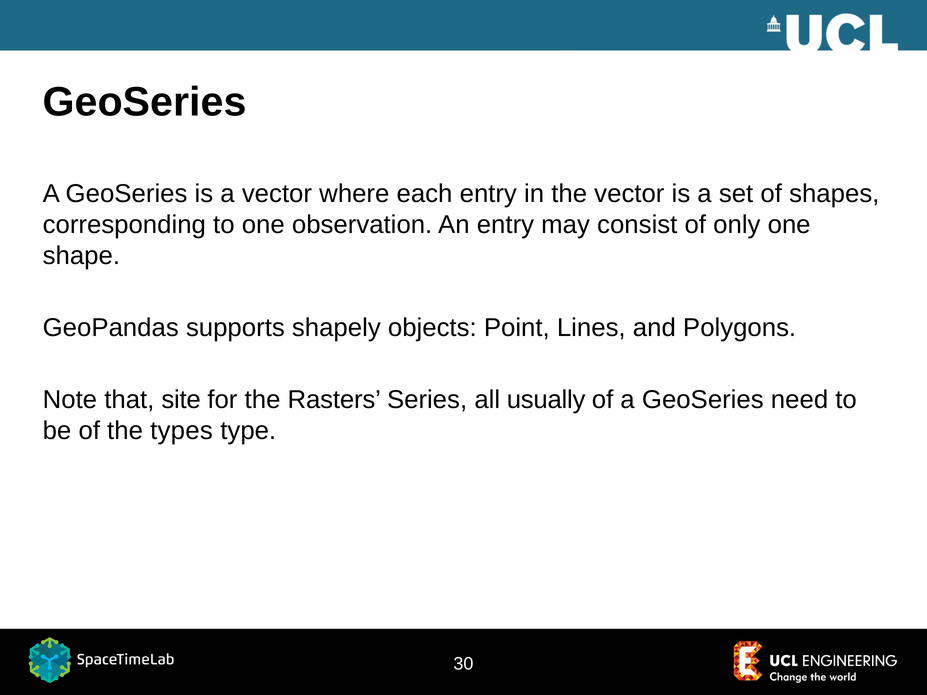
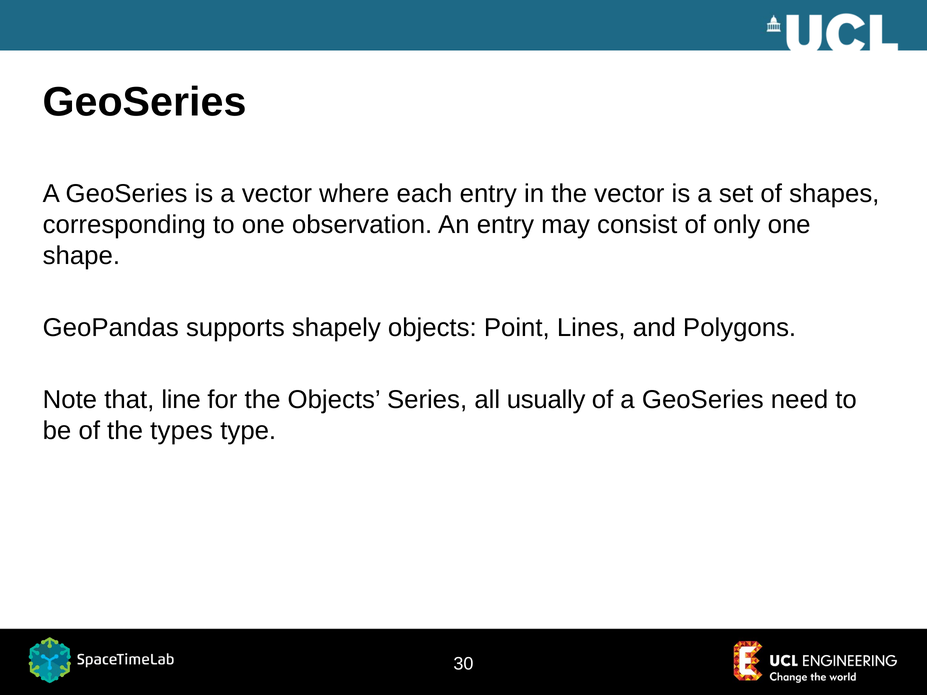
site: site -> line (181, 400)
the Rasters: Rasters -> Objects (334, 400)
